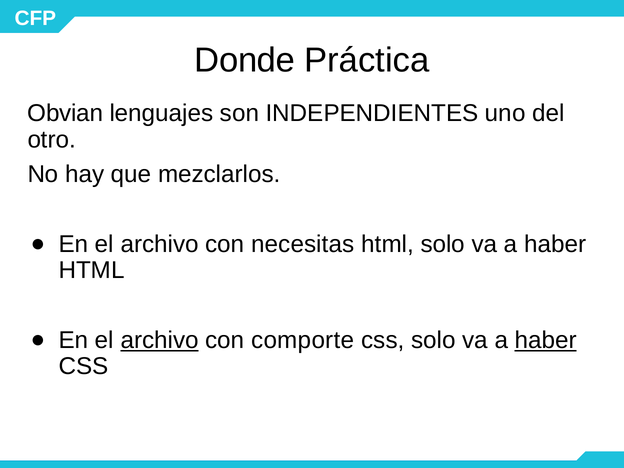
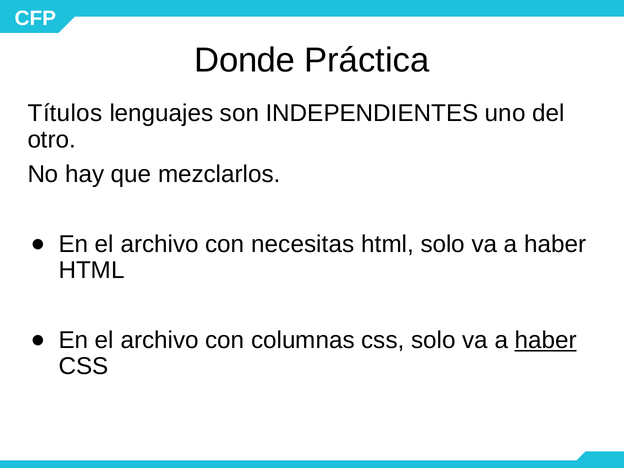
Obvian: Obvian -> Títulos (65, 113)
archivo underline: present -> none (160, 340)
comporte: comporte -> columnas (303, 340)
